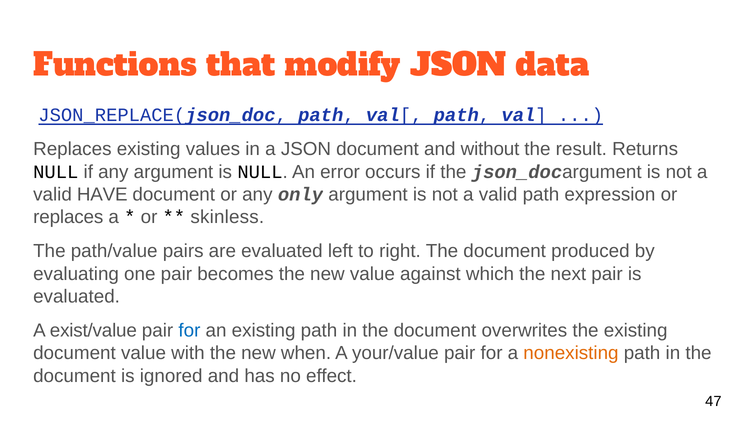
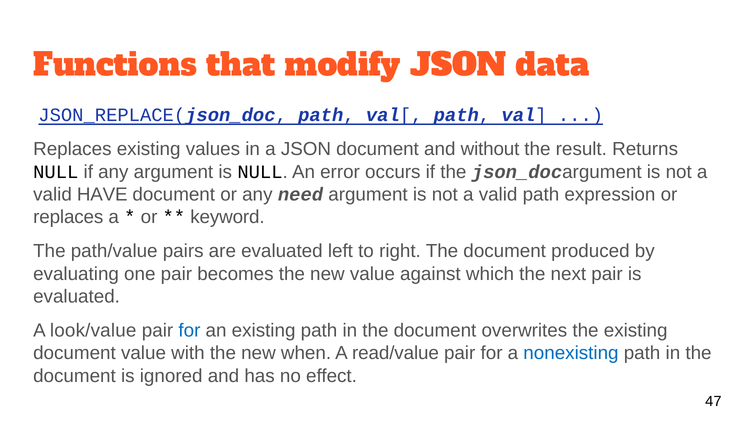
only: only -> need (301, 194)
skinless: skinless -> keyword (227, 217)
exist/value: exist/value -> look/value (93, 330)
your/value: your/value -> read/value (395, 353)
nonexisting colour: orange -> blue (571, 353)
